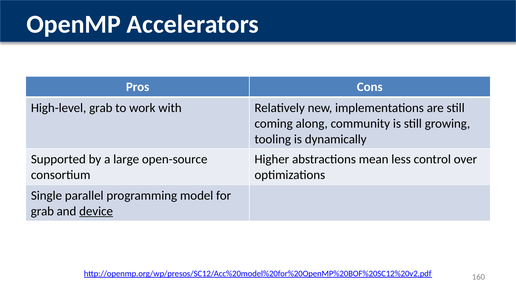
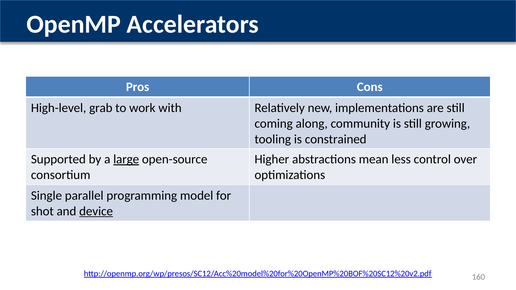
dynamically: dynamically -> constrained (336, 139)
large underline: none -> present (126, 159)
grab: grab -> shot (42, 211)
